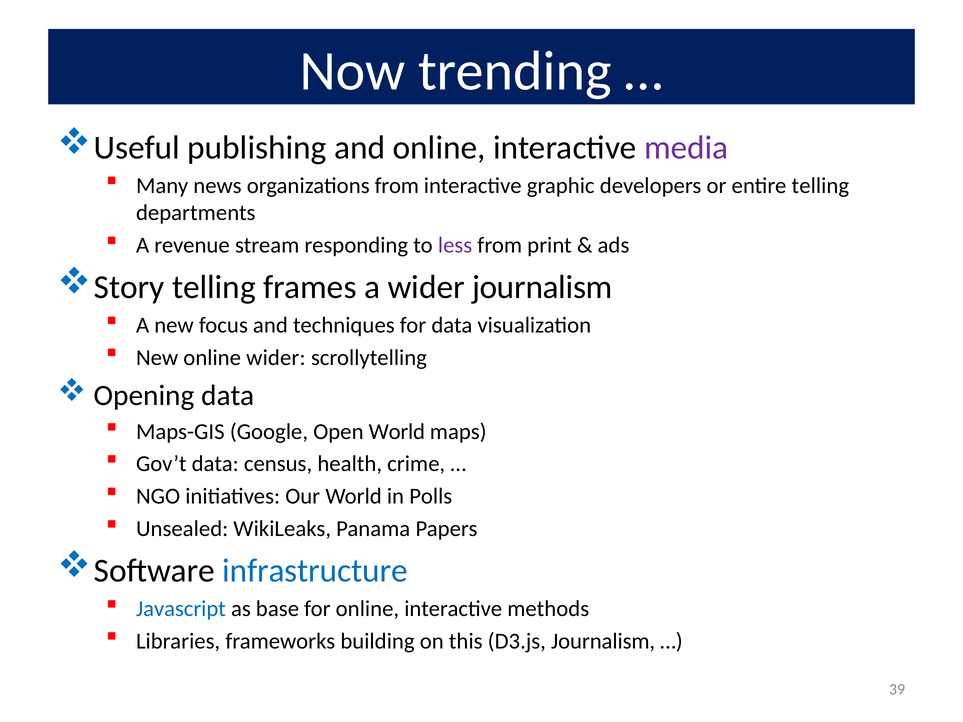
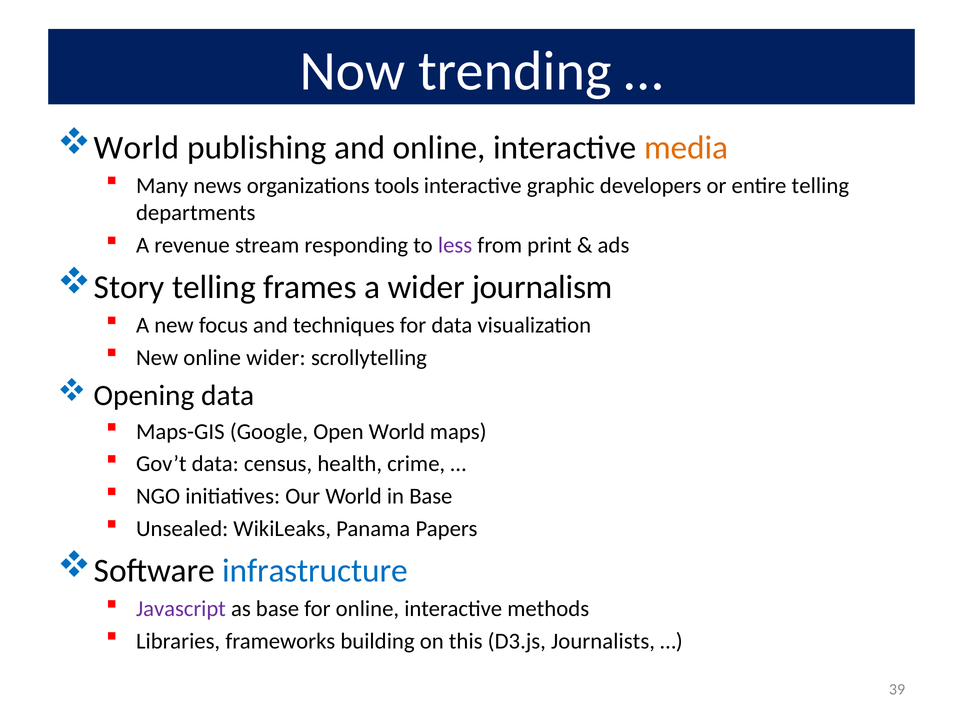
Useful: Useful -> World (137, 148)
media colour: purple -> orange (686, 148)
organizations from: from -> tools (397, 186)
in Polls: Polls -> Base (431, 497)
Javascript colour: blue -> purple (181, 609)
D3.js Journalism: Journalism -> Journalists (603, 641)
